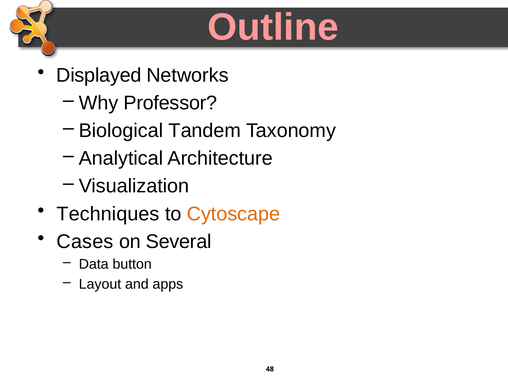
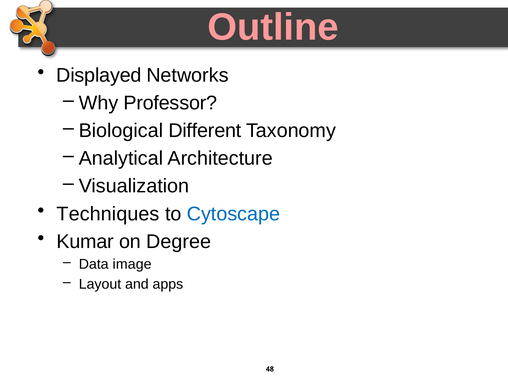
Tandem: Tandem -> Different (205, 131)
Cytoscape colour: orange -> blue (233, 214)
Cases: Cases -> Kumar (85, 241)
Several: Several -> Degree (179, 241)
button: button -> image (132, 264)
